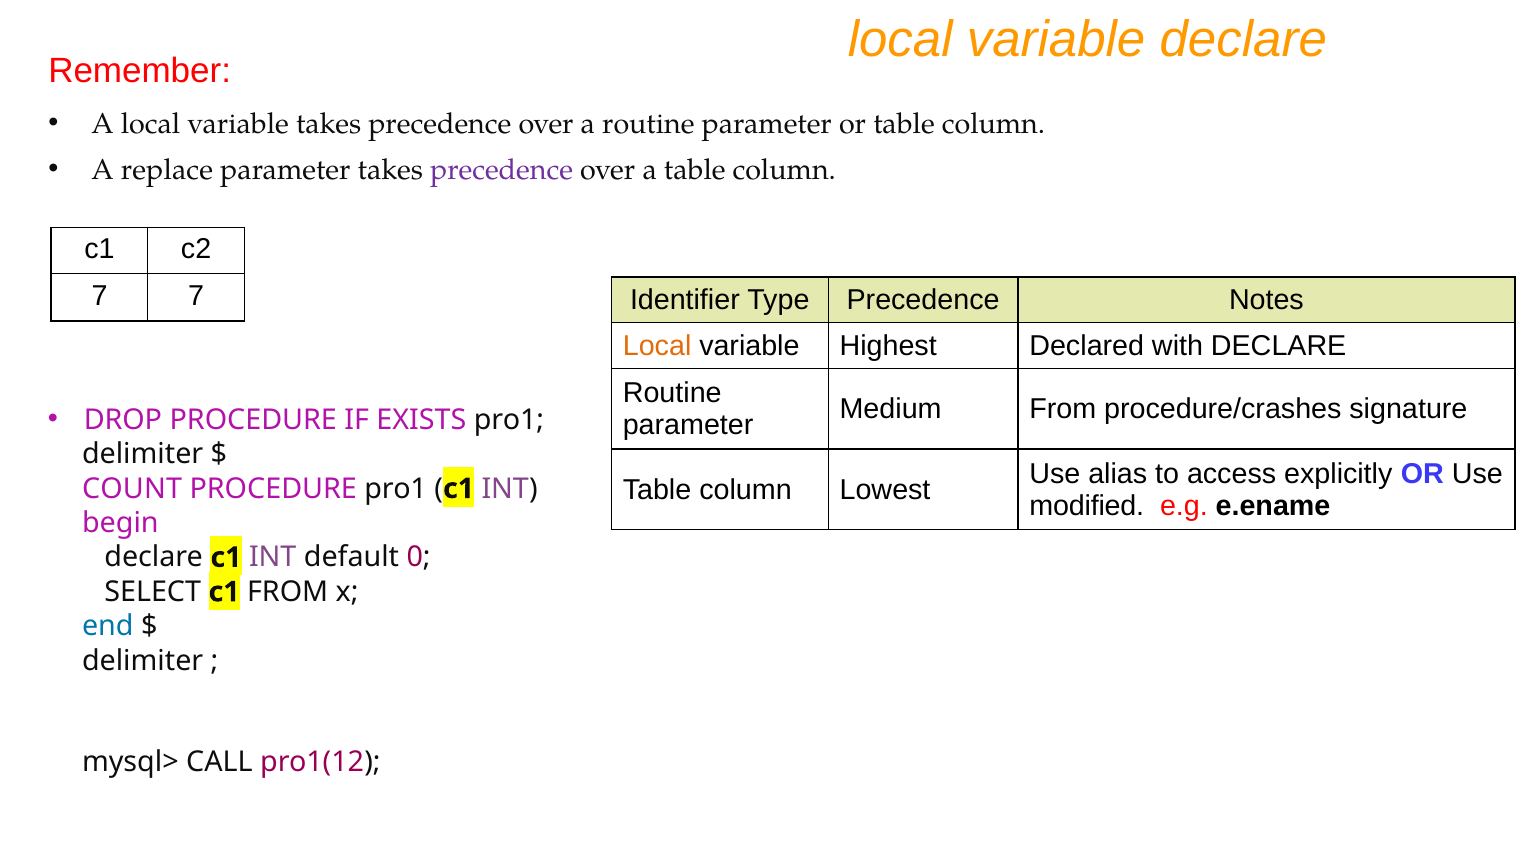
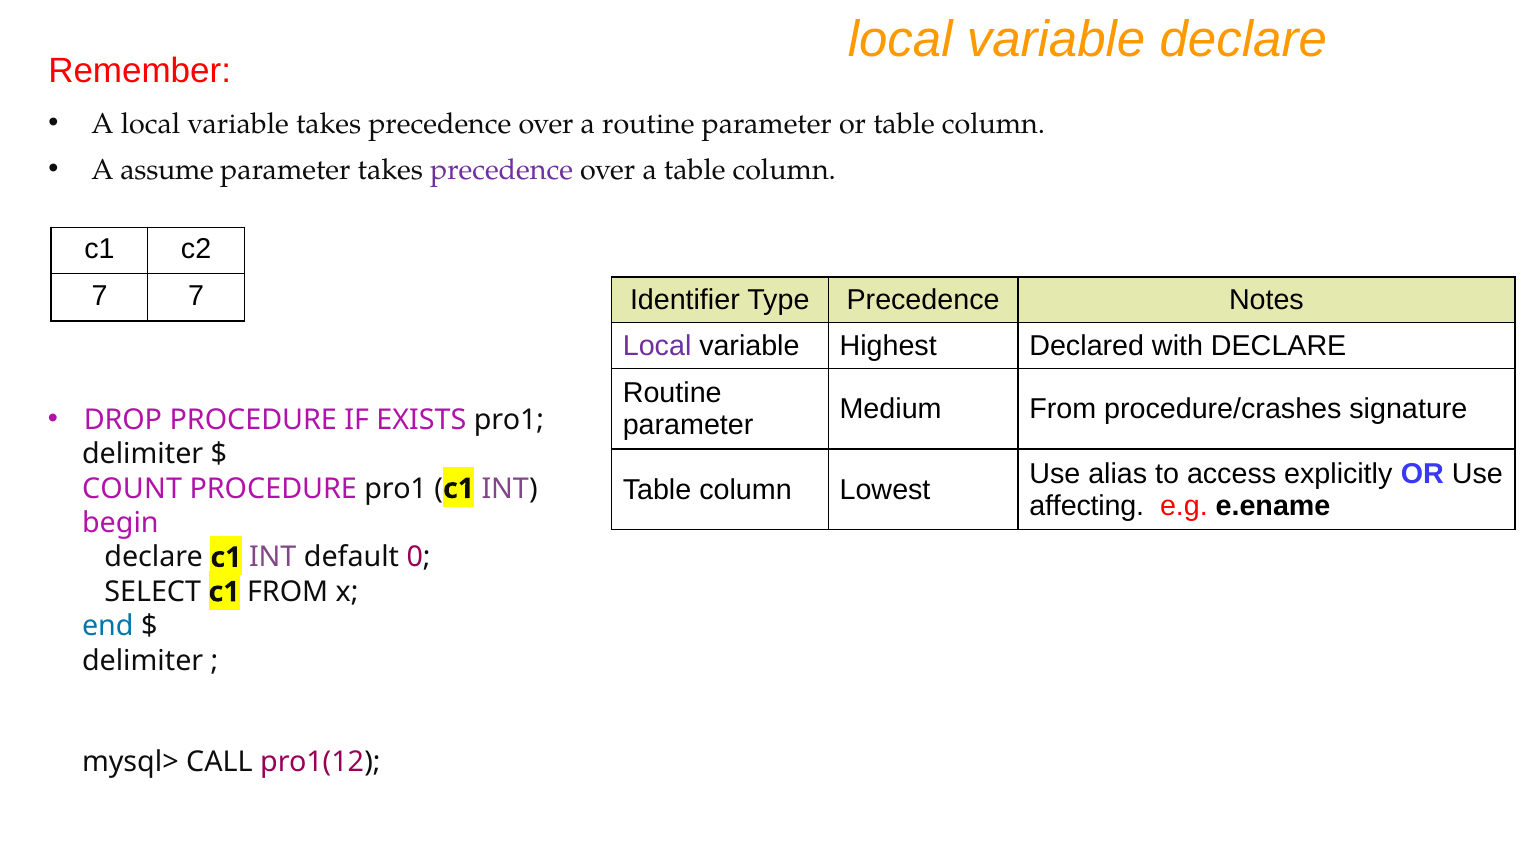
replace: replace -> assume (167, 170)
Local colour: orange -> purple (657, 346)
modified: modified -> affecting (1087, 506)
